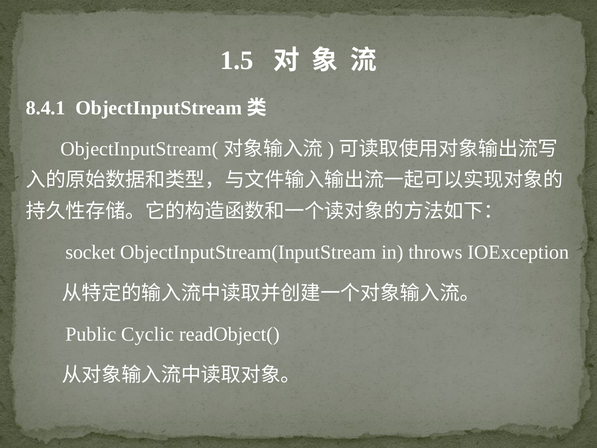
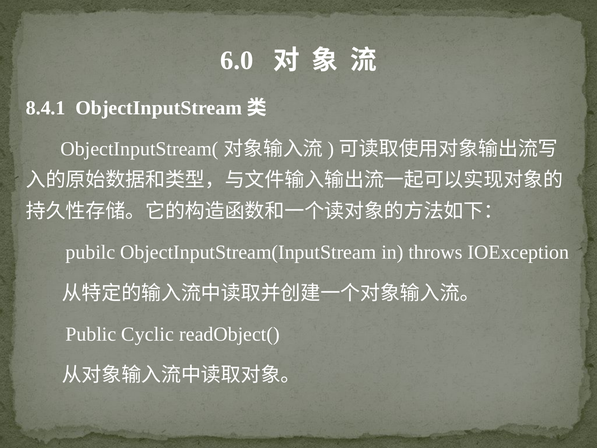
1.5: 1.5 -> 6.0 (237, 61)
socket: socket -> pubilc (90, 252)
